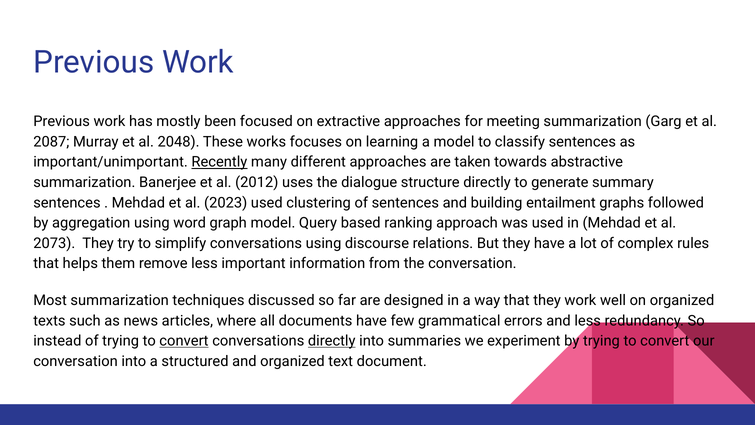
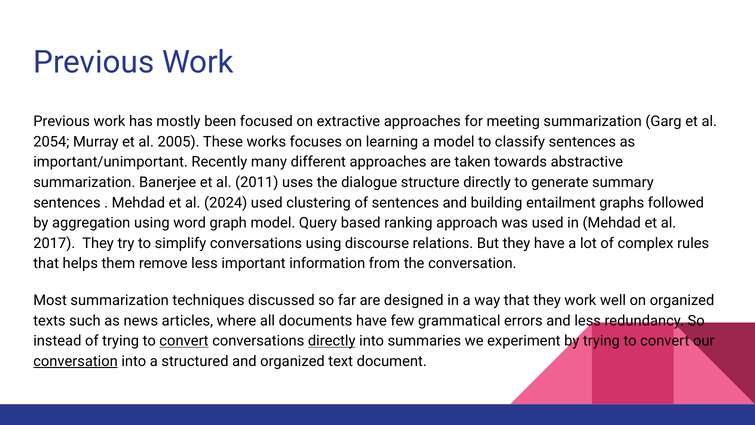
2087: 2087 -> 2054 (51, 142)
2048: 2048 -> 2005 (179, 142)
Recently underline: present -> none (219, 162)
2012: 2012 -> 2011 (257, 182)
2023: 2023 -> 2024 (226, 203)
2073: 2073 -> 2017 (54, 243)
conversation underline: none -> present (76, 361)
